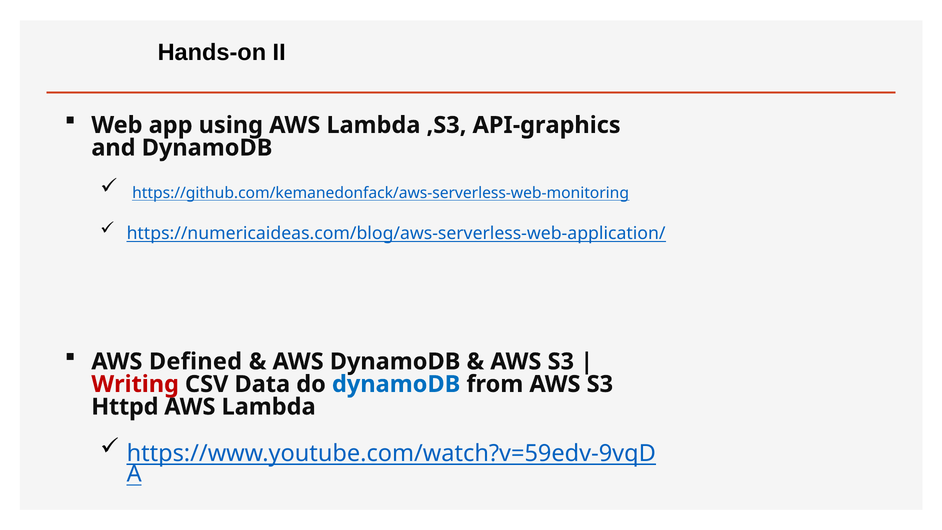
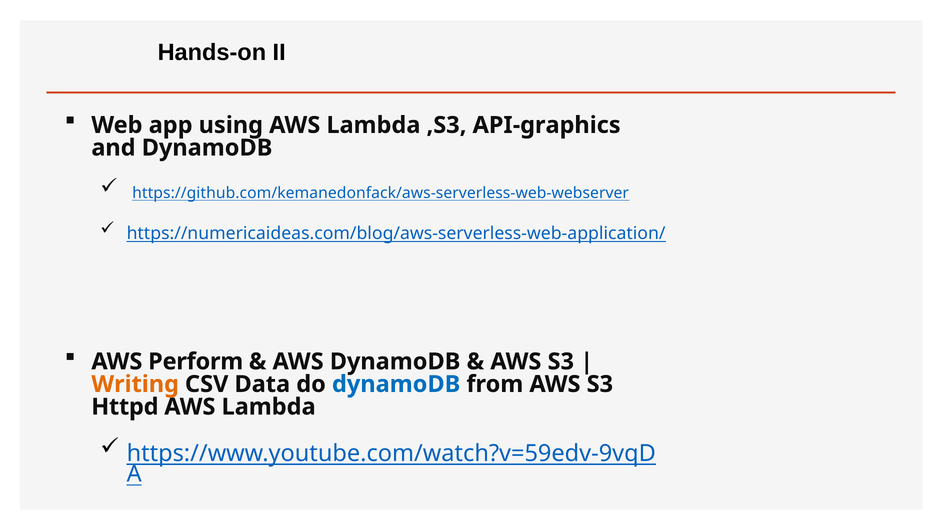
https://github.com/kemanedonfack/aws-serverless-web-monitoring: https://github.com/kemanedonfack/aws-serverless-web-monitoring -> https://github.com/kemanedonfack/aws-serverless-web-webserver (381, 193)
Defined: Defined -> Perform (196, 361)
Writing colour: red -> orange (135, 384)
